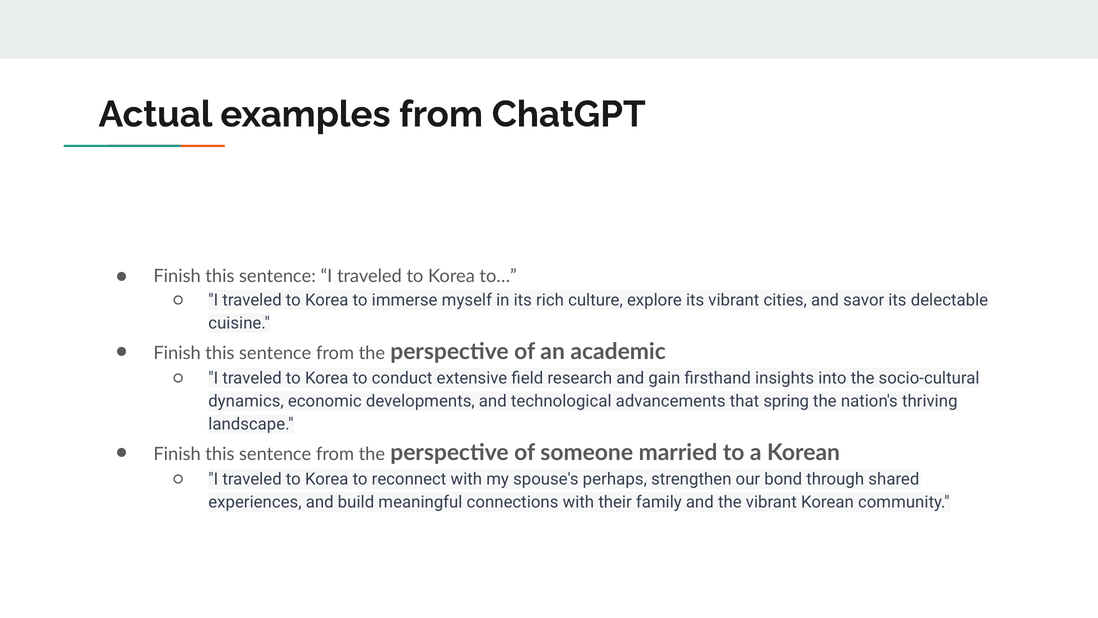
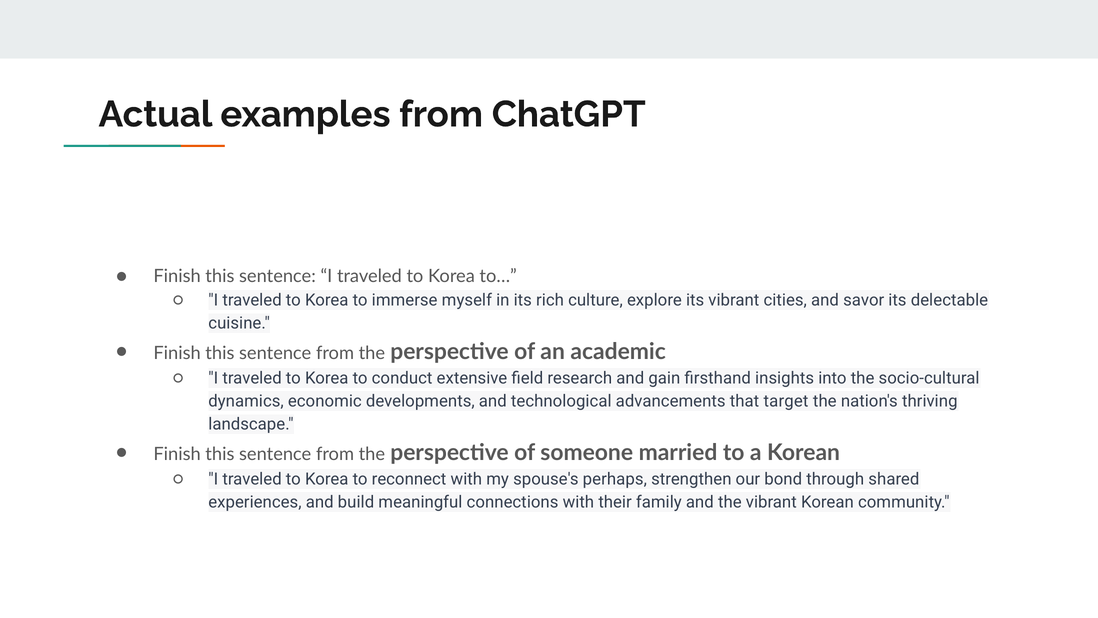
spring: spring -> target (786, 401)
